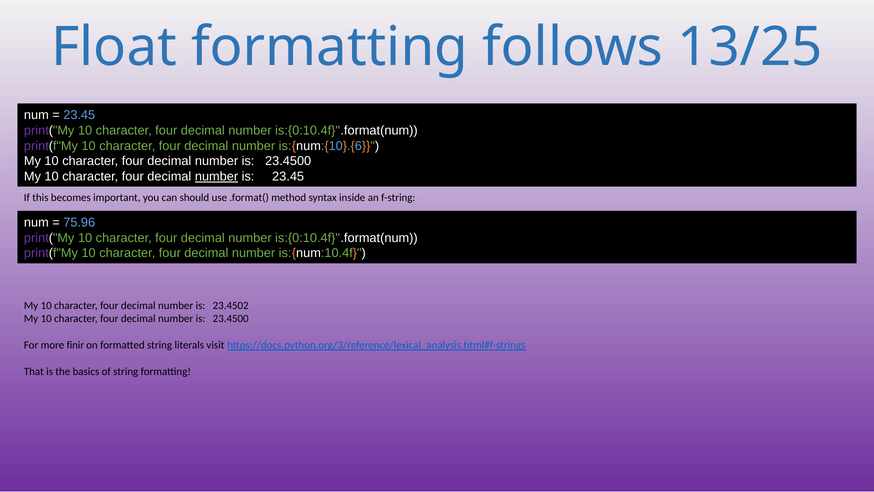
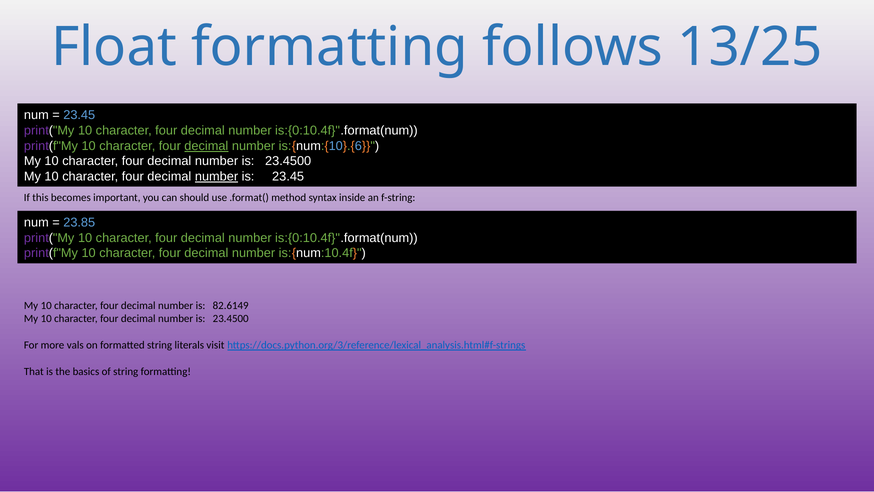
decimal underline: none -> present (206, 146)
75.96: 75.96 -> 23.85 (79, 222)
23.4502: 23.4502 -> 82.6149 (231, 306)
finir: finir -> vals (75, 345)
